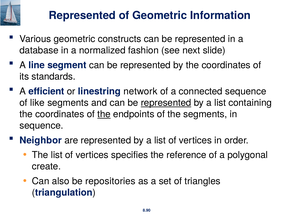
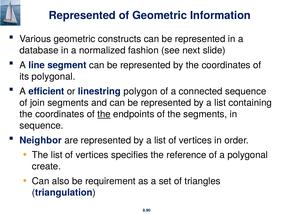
its standards: standards -> polygonal (53, 76)
network: network -> polygon (140, 91)
like: like -> join (37, 103)
represented underline: present -> none (166, 103)
repositories: repositories -> requirement (110, 181)
